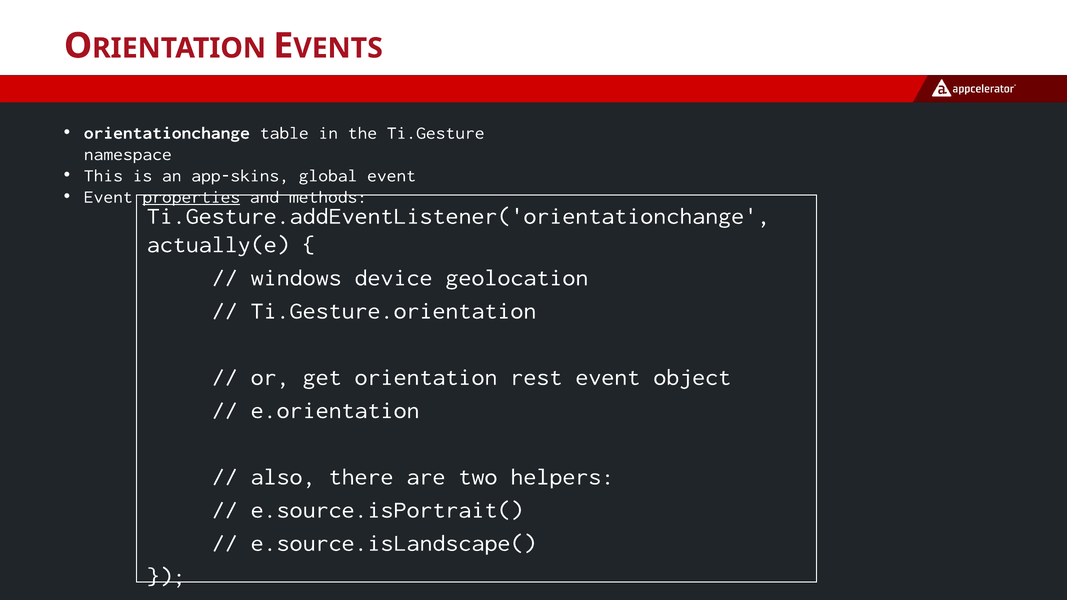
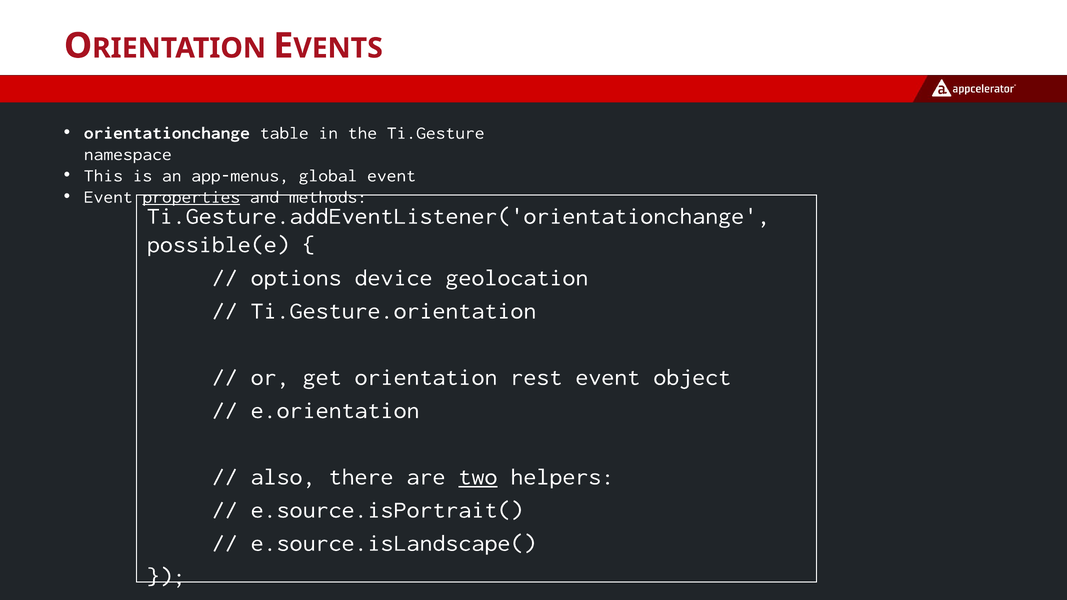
app-skins: app-skins -> app-menus (240, 176)
actually(e: actually(e -> possible(e (218, 244)
windows: windows -> options (296, 278)
two underline: none -> present (478, 477)
